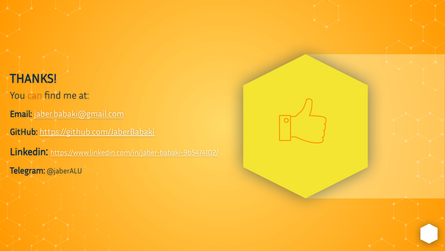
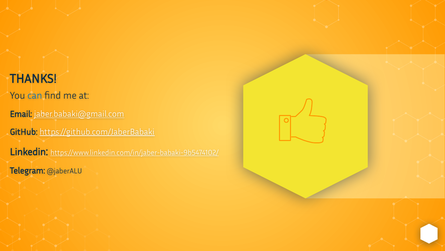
can colour: orange -> blue (35, 95)
